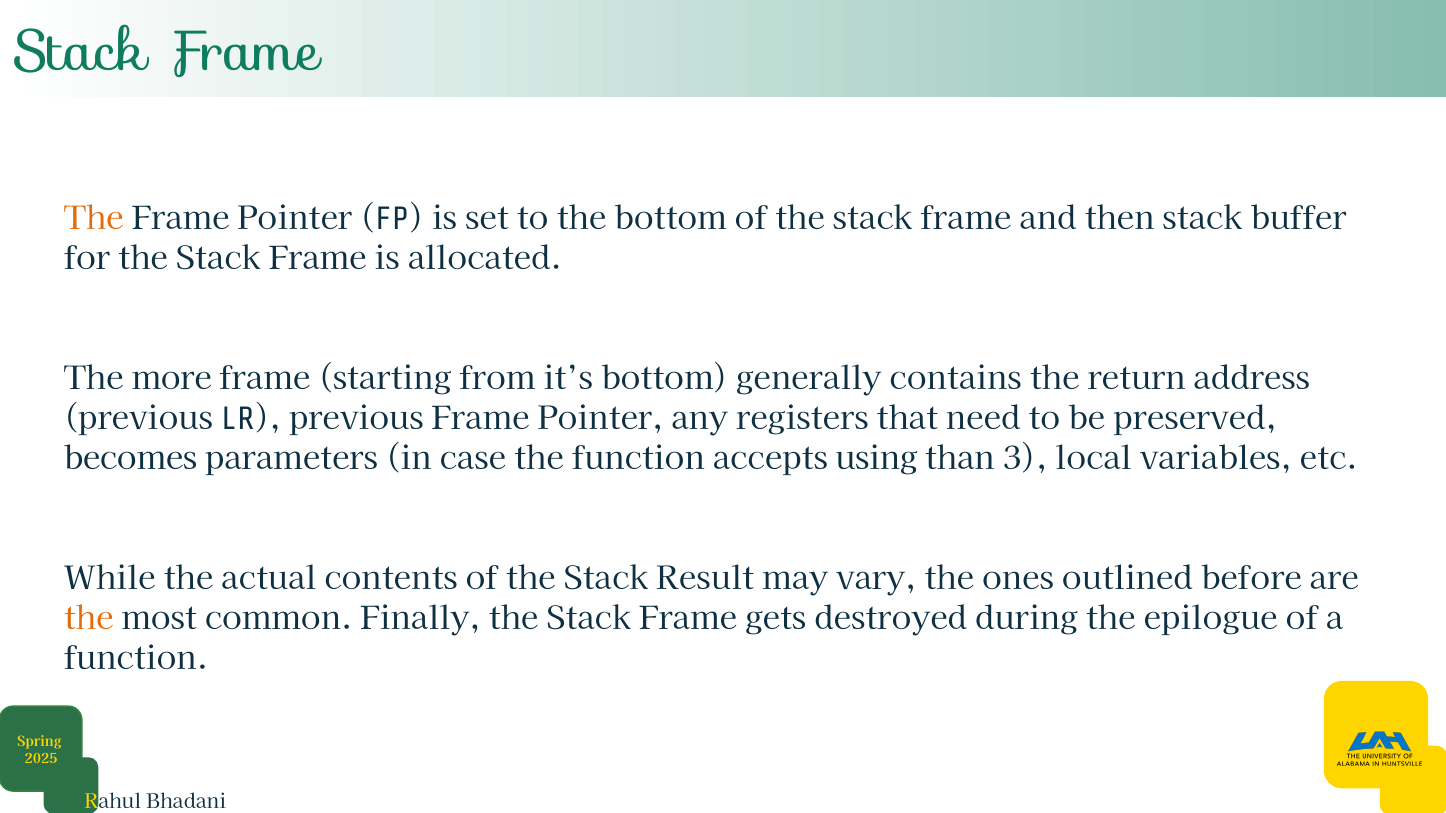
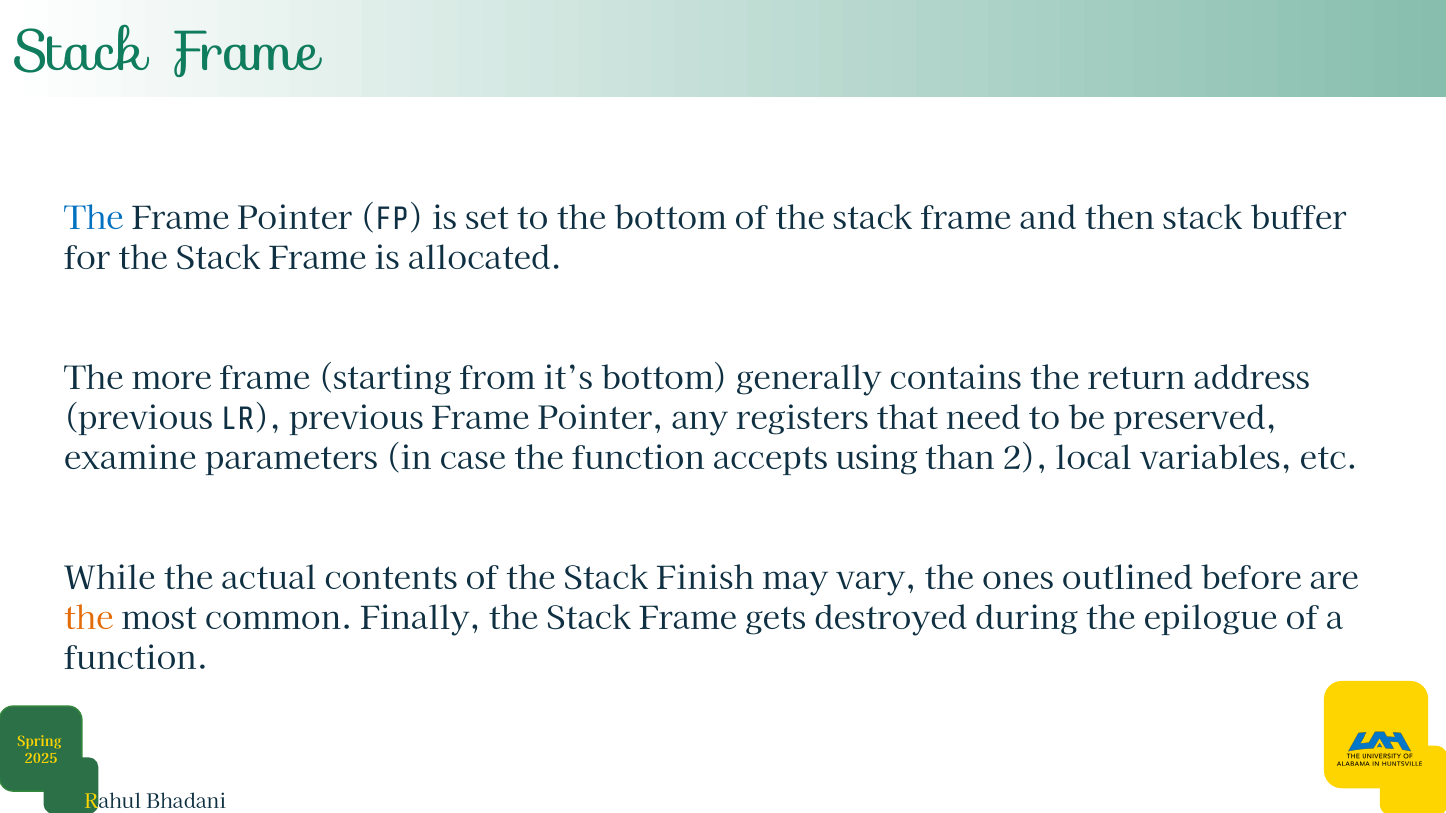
The colour: orange -> blue (94, 220)
becomes: becomes -> examine (130, 459)
3: 3 -> 2 (1025, 459)
Result: Result -> Finish (705, 580)
